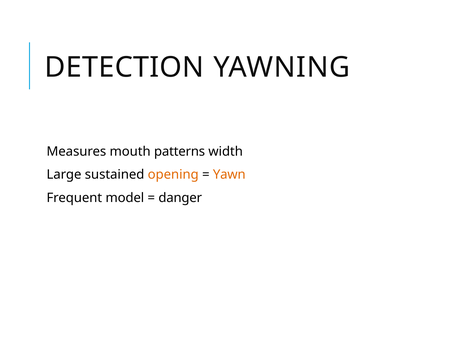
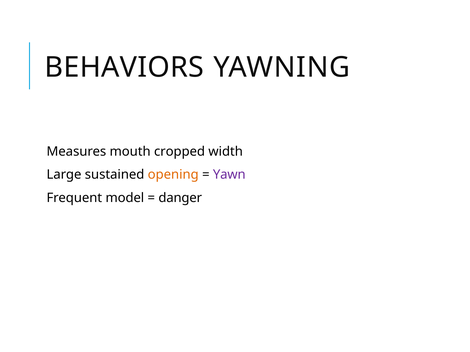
DETECTION: DETECTION -> BEHAVIORS (124, 67)
patterns: patterns -> cropped (180, 152)
Yawn colour: orange -> purple (229, 175)
